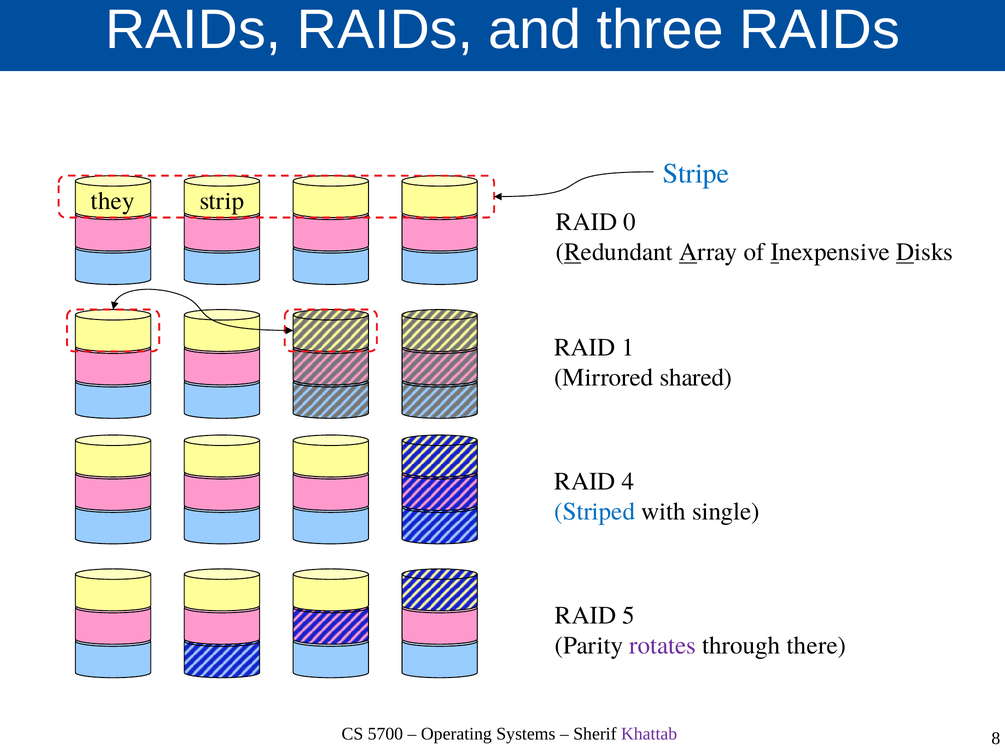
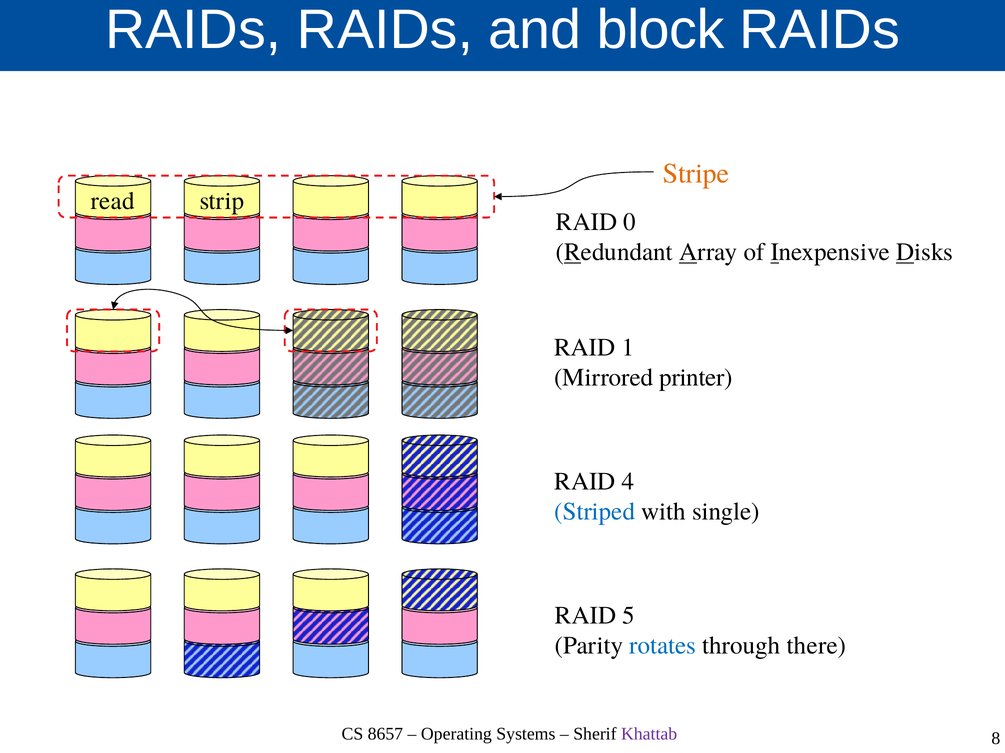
three: three -> block (661, 30)
Stripe colour: blue -> orange (696, 174)
they: they -> read (113, 201)
shared: shared -> printer (696, 378)
rotates colour: purple -> blue (663, 646)
5700: 5700 -> 8657 (385, 734)
